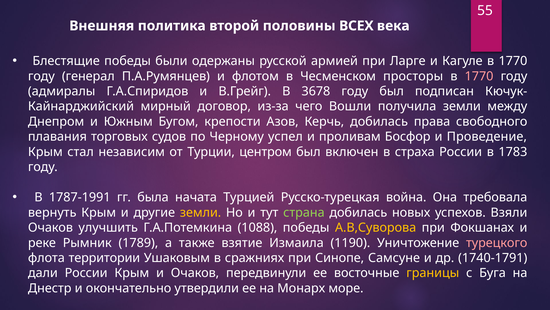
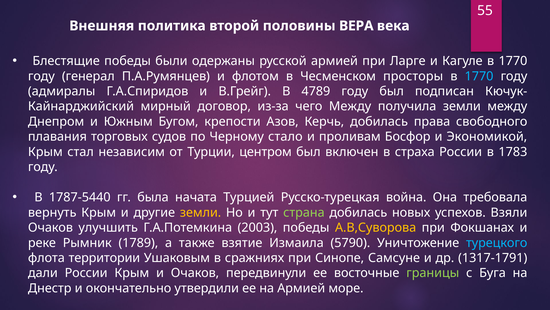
ВСЕХ: ВСЕХ -> ВЕРА (356, 26)
1770 colour: pink -> light blue (479, 76)
3678: 3678 -> 4789 (316, 91)
чего Вошли: Вошли -> Между (350, 106)
успел: успел -> стало (285, 137)
Проведение: Проведение -> Экономикой (487, 137)
1787-1991: 1787-1991 -> 1787-5440 (80, 197)
1088: 1088 -> 2003 (257, 227)
1190: 1190 -> 5790 (350, 242)
турецкого colour: pink -> light blue (497, 242)
1740-1791: 1740-1791 -> 1317-1791 (493, 257)
границы colour: yellow -> light green (433, 273)
на Монарх: Монарх -> Армией (301, 288)
